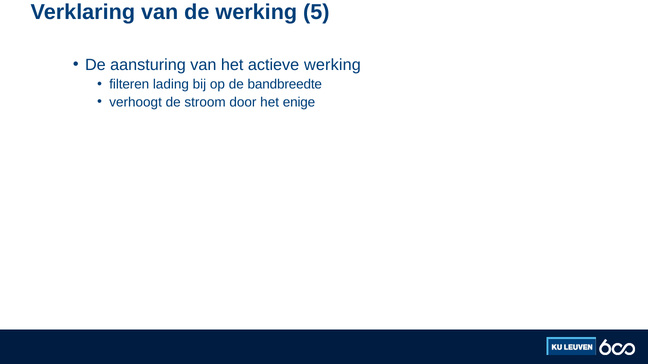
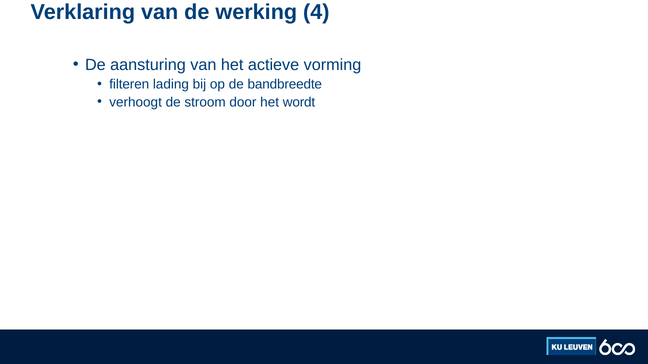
5: 5 -> 4 (316, 12)
actieve werking: werking -> vorming (333, 65)
enige: enige -> wordt (299, 102)
